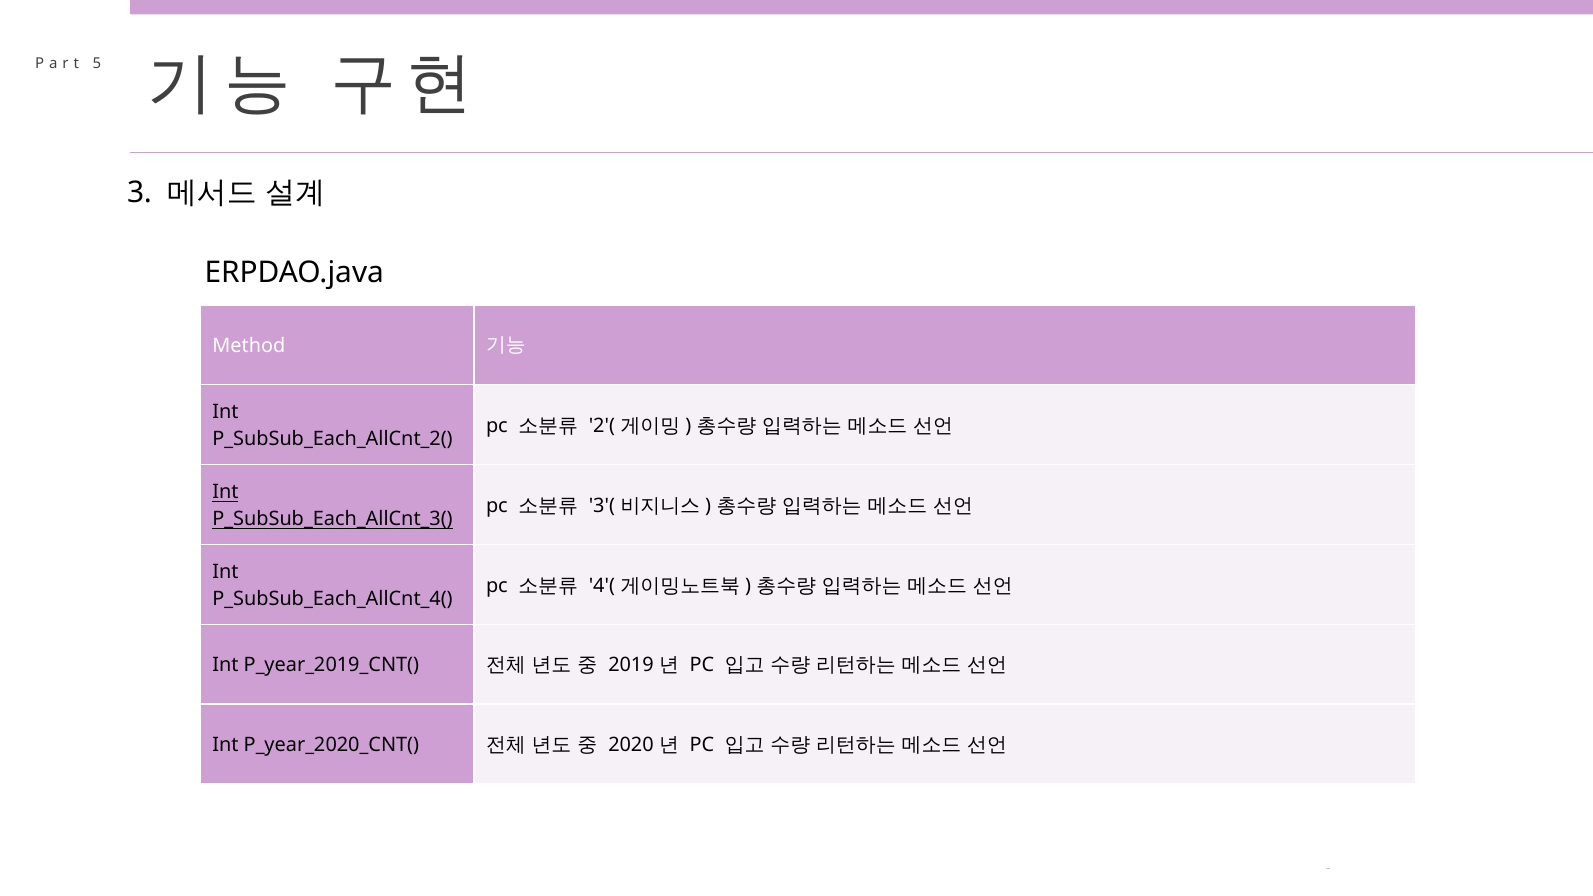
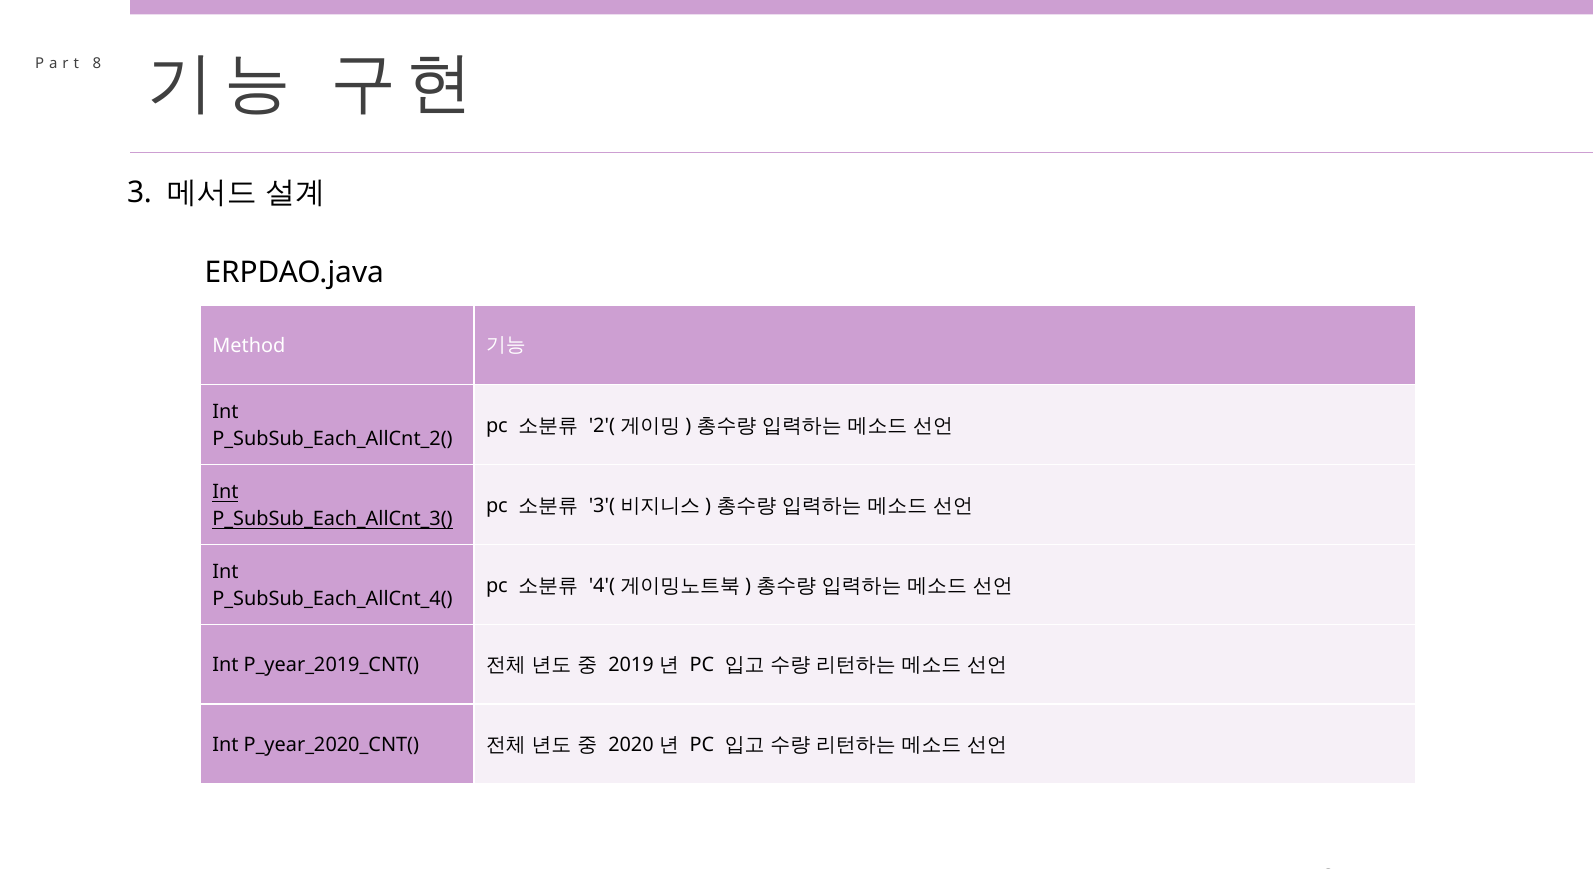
5: 5 -> 8 (97, 63)
